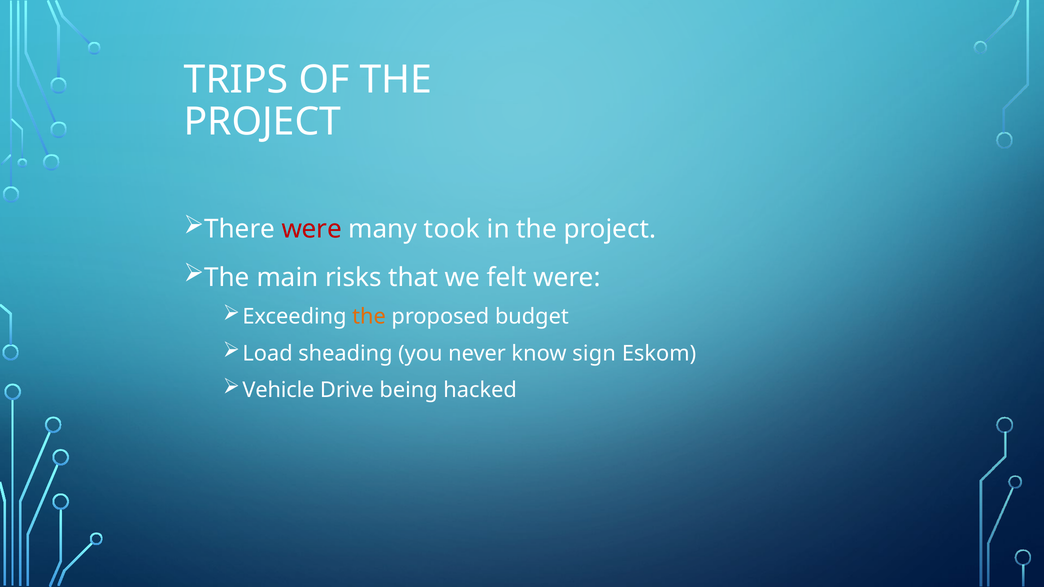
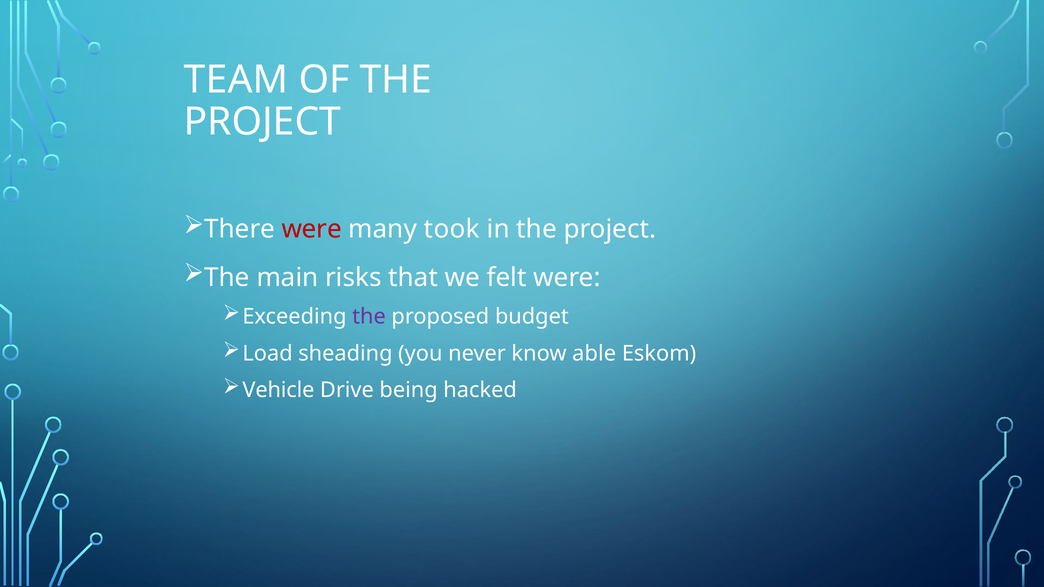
TRIPS: TRIPS -> TEAM (236, 80)
the colour: orange -> purple (369, 317)
sign: sign -> able (594, 354)
